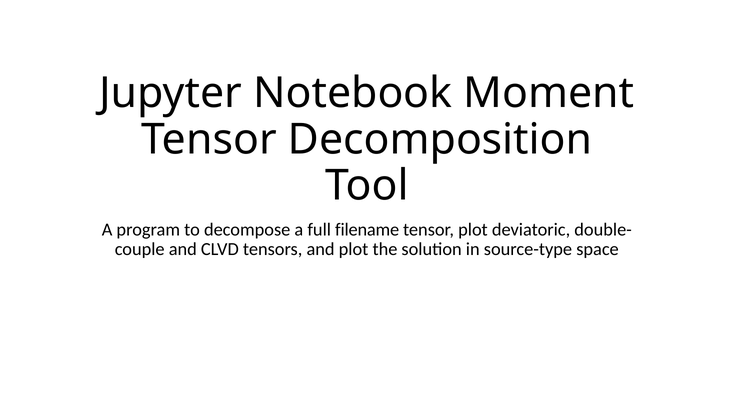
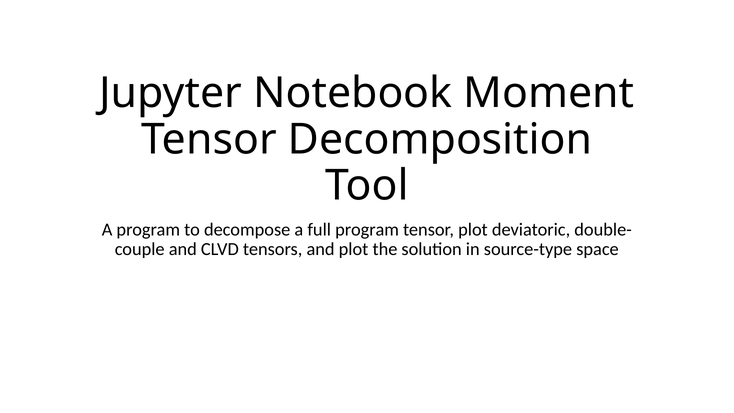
full filename: filename -> program (367, 229)
